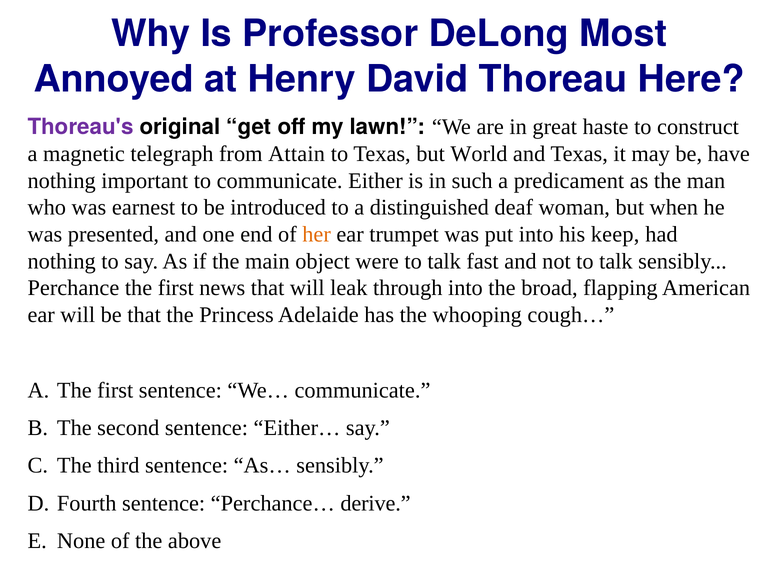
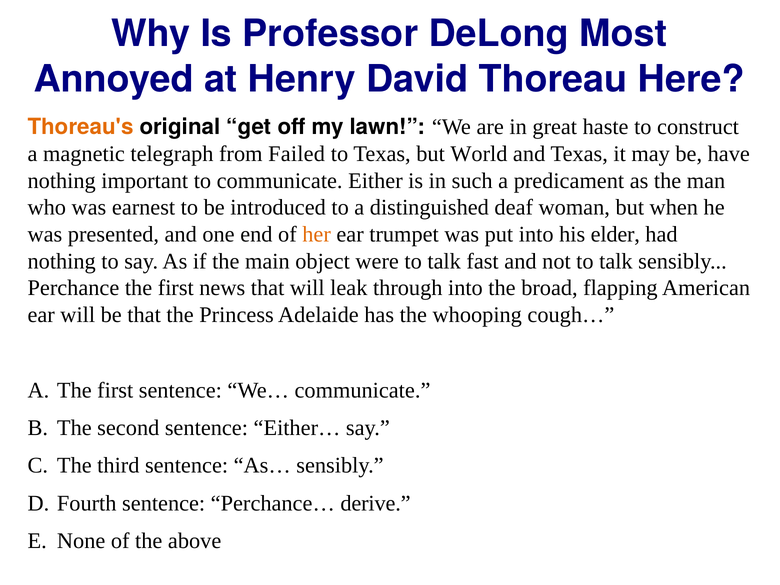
Thoreau's colour: purple -> orange (81, 127)
Attain: Attain -> Failed (297, 154)
keep: keep -> elder (615, 234)
